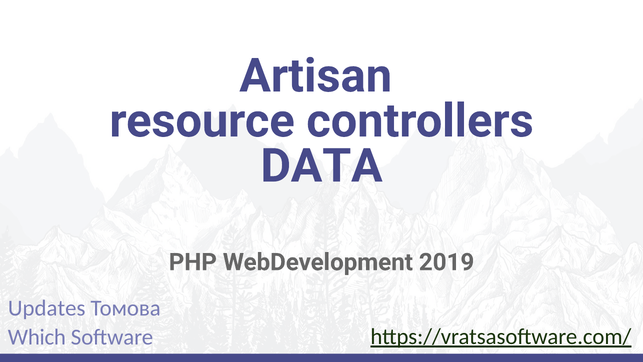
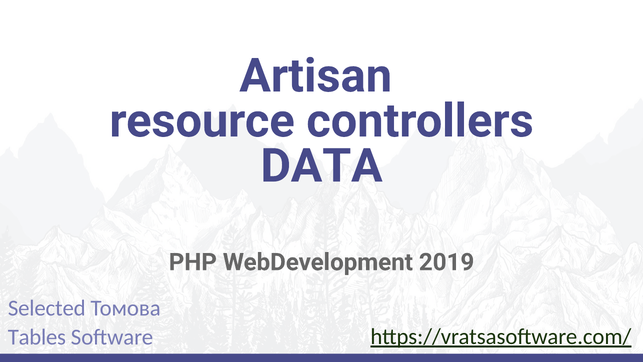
Updates: Updates -> Selected (47, 308)
Which: Which -> Tables (37, 337)
